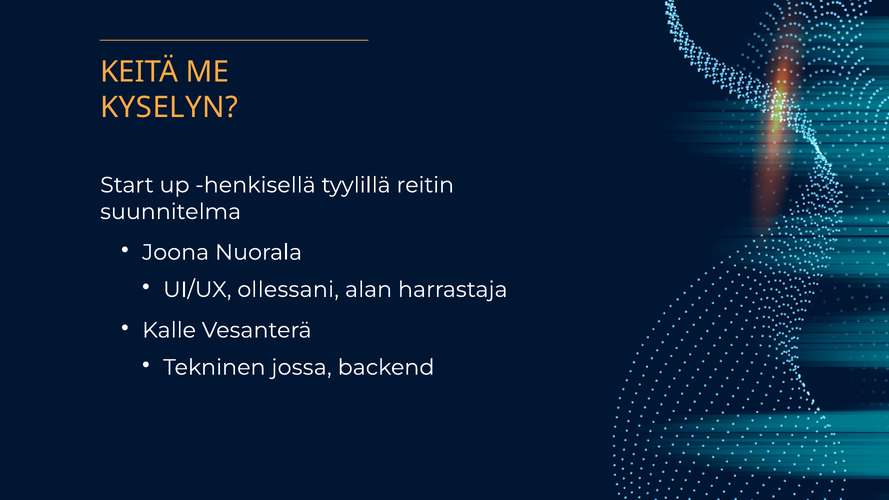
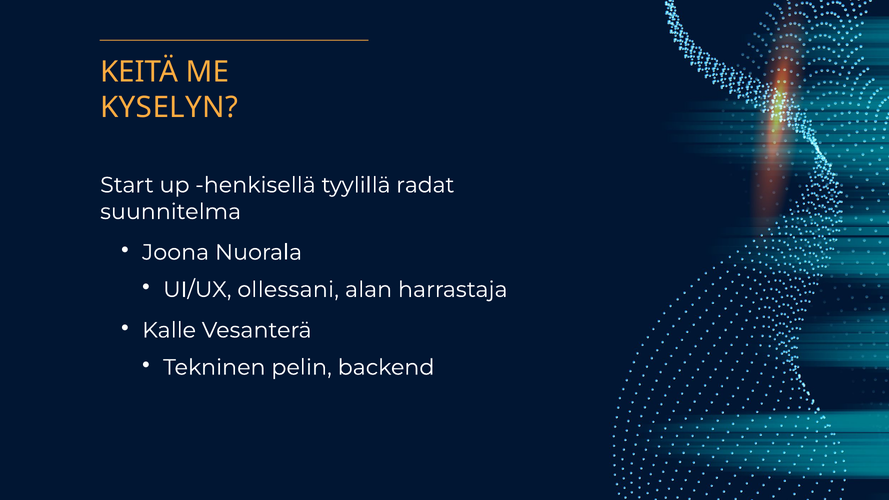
reitin: reitin -> radat (425, 185)
jossa: jossa -> pelin (302, 367)
